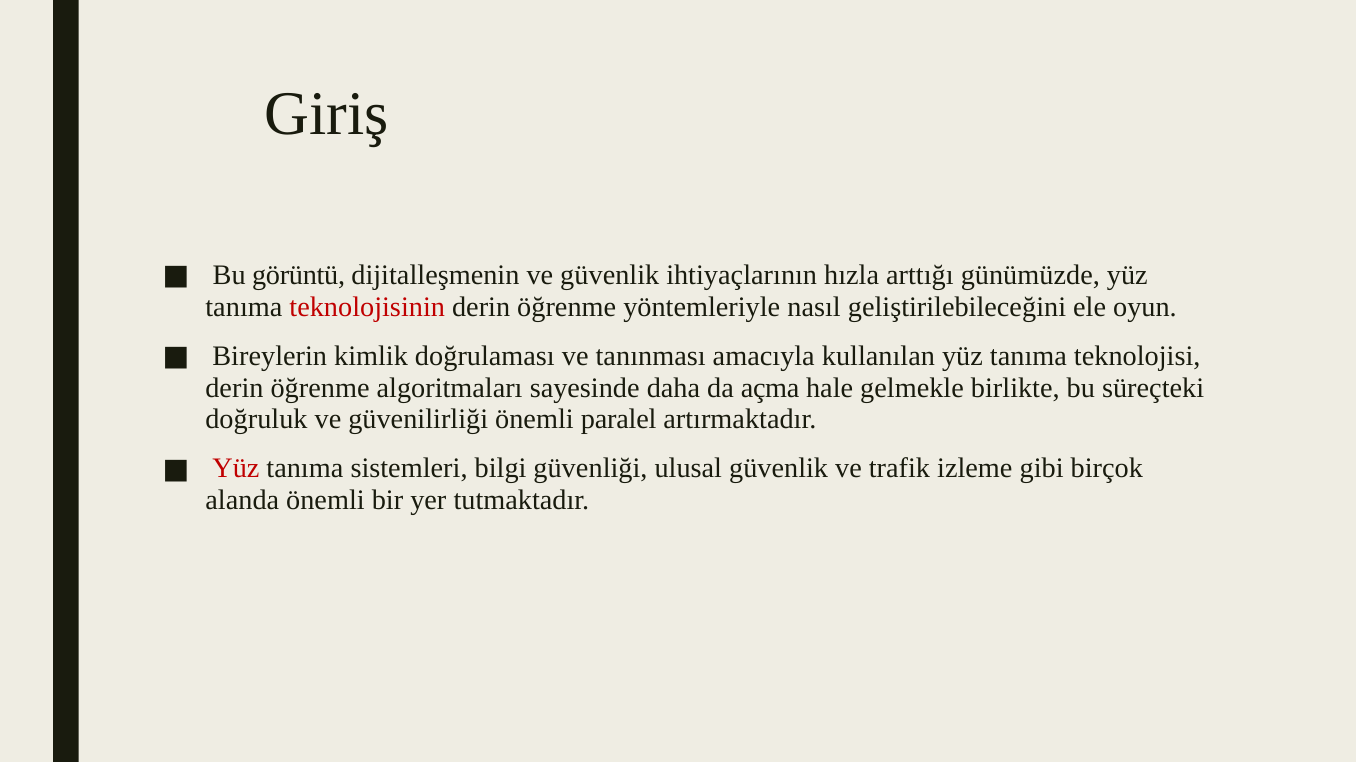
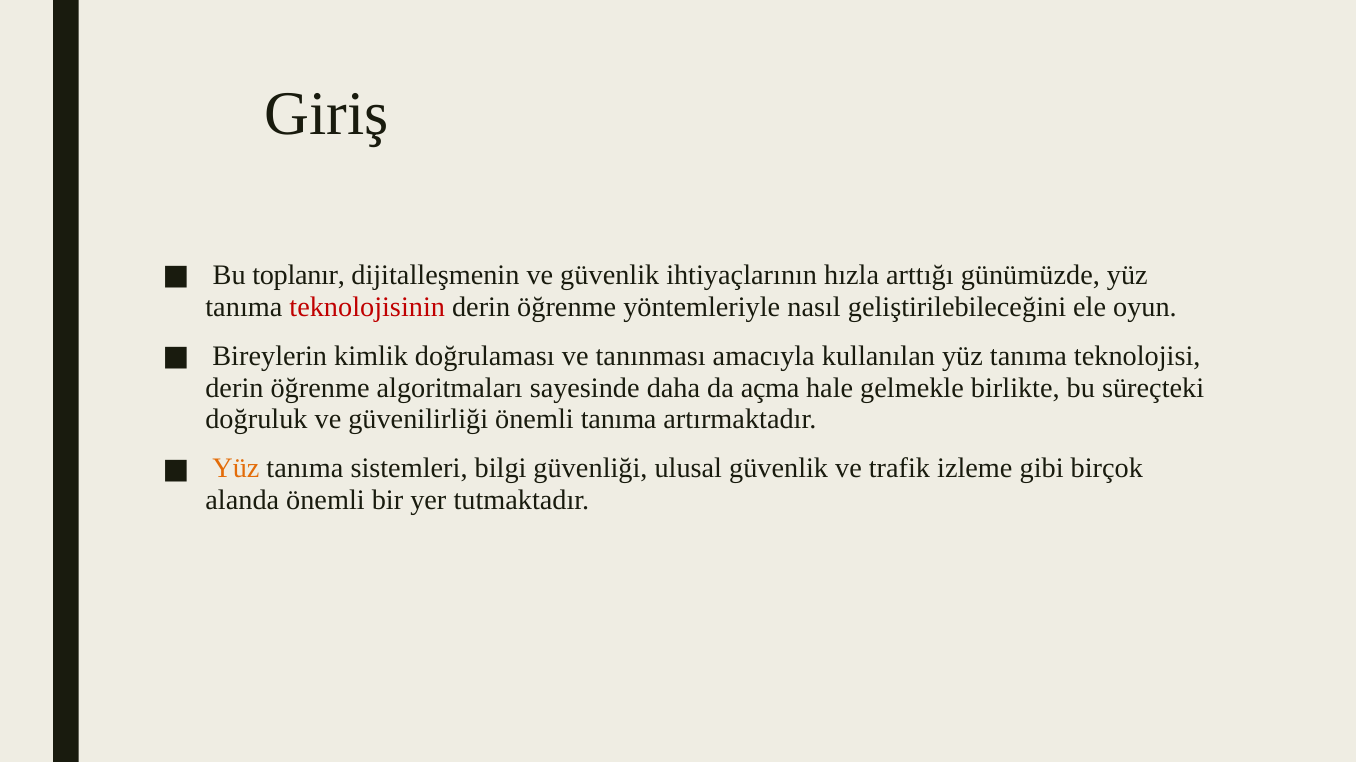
görüntü: görüntü -> toplanır (299, 276)
önemli paralel: paralel -> tanıma (619, 420)
Yüz colour: red -> orange (236, 469)
